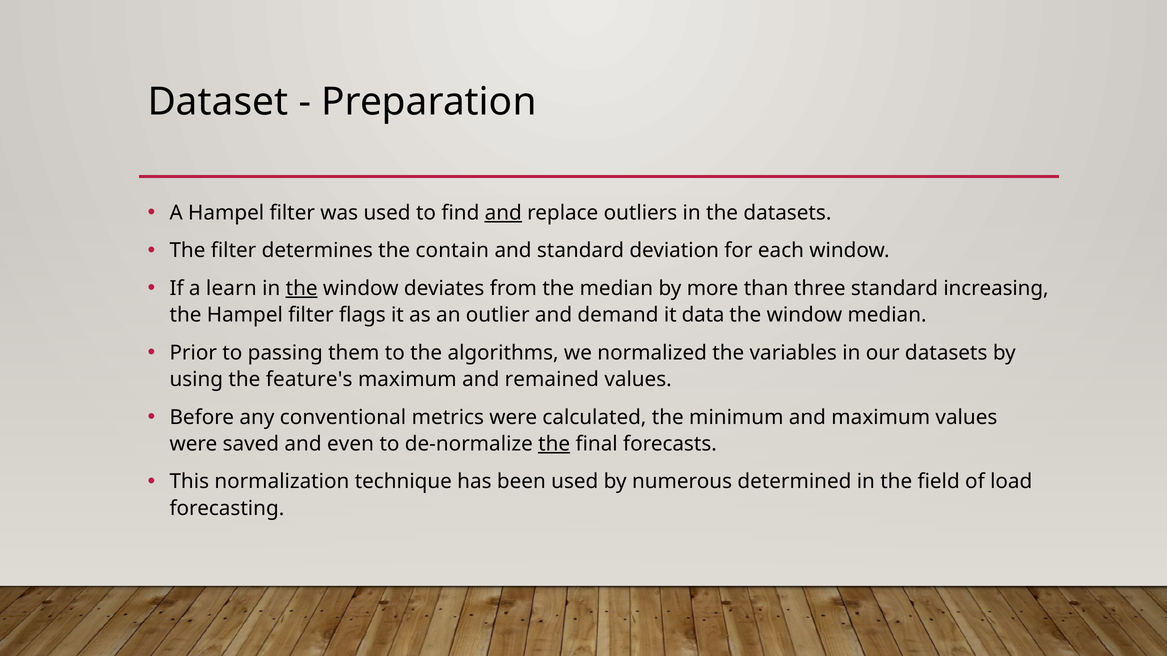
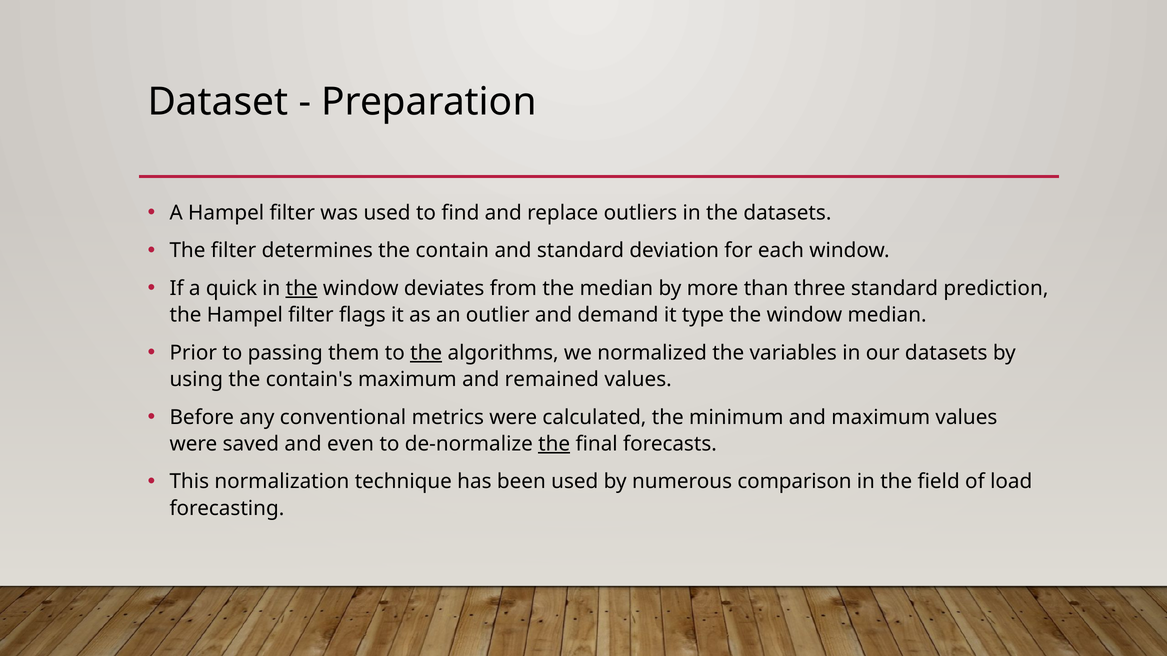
and underline: present -> none (503, 213)
learn: learn -> quick (232, 289)
increasing: increasing -> prediction (996, 289)
data: data -> type (703, 315)
the underline: none -> present (426, 353)
feature's: feature's -> contain's (309, 380)
determined: determined -> comparison (794, 482)
